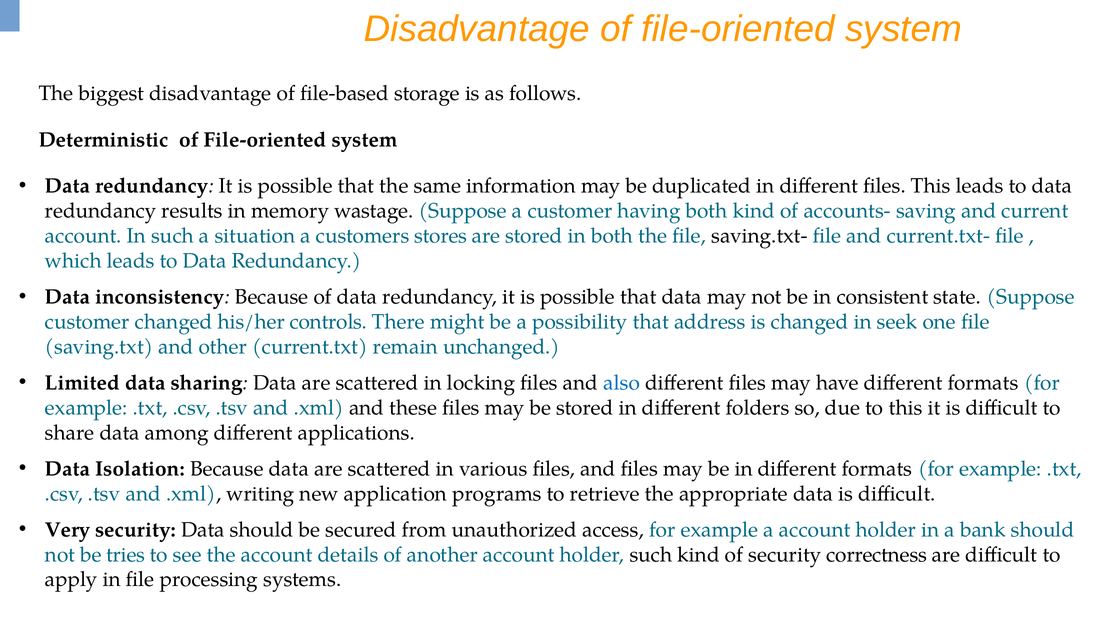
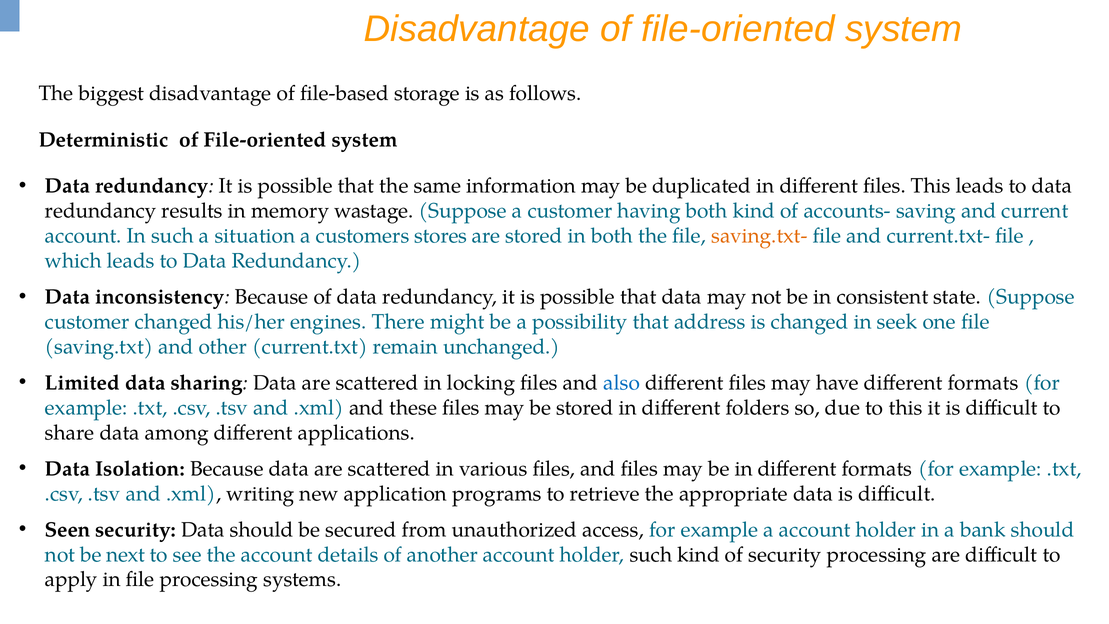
saving.txt- colour: black -> orange (759, 236)
controls: controls -> engines (328, 322)
Very: Very -> Seen (68, 530)
tries: tries -> next (126, 554)
security correctness: correctness -> processing (876, 554)
